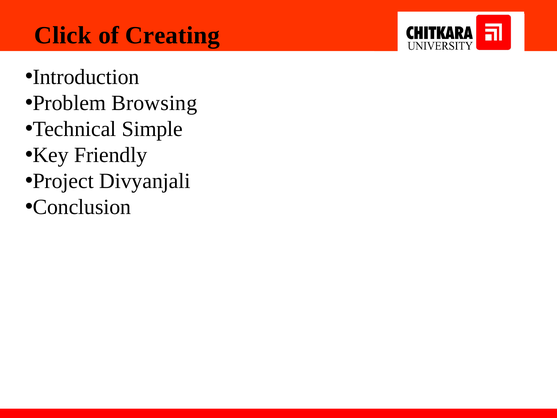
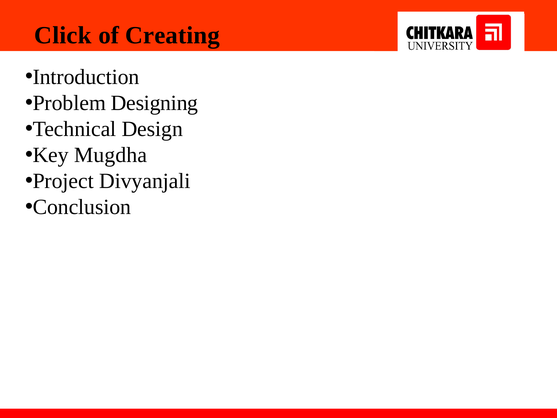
Browsing: Browsing -> Designing (155, 103)
Simple: Simple -> Design (152, 129)
Friendly: Friendly -> Mugdha (111, 155)
